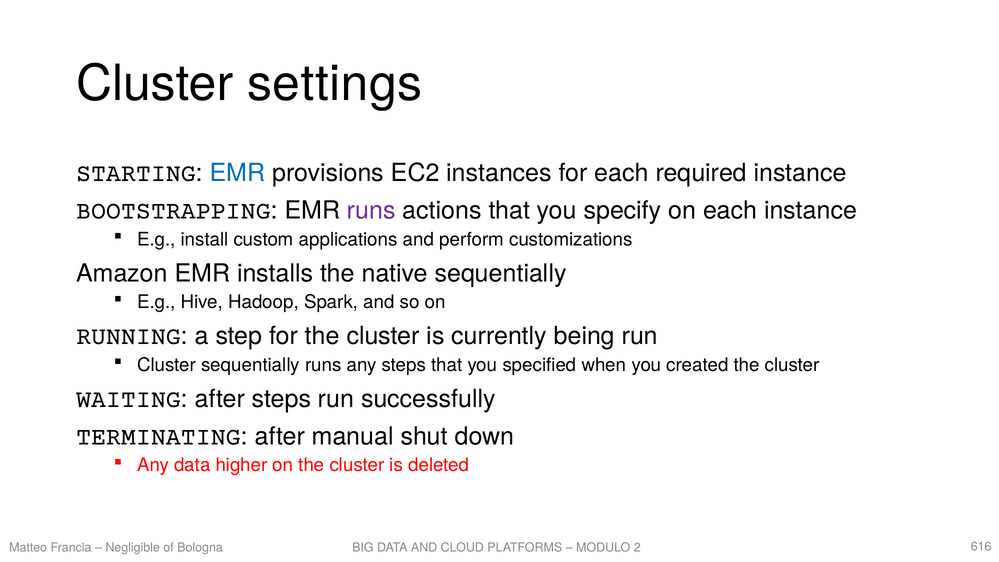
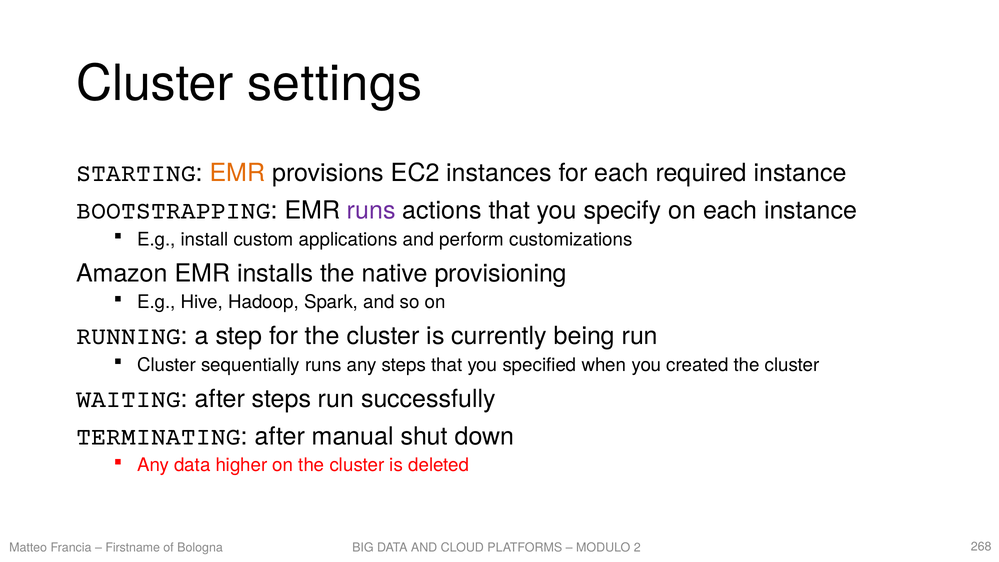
EMR colour: blue -> orange (238, 173)
native sequentially: sequentially -> provisioning (501, 273)
Negligible: Negligible -> Firstname (133, 548)
616: 616 -> 268 (981, 546)
